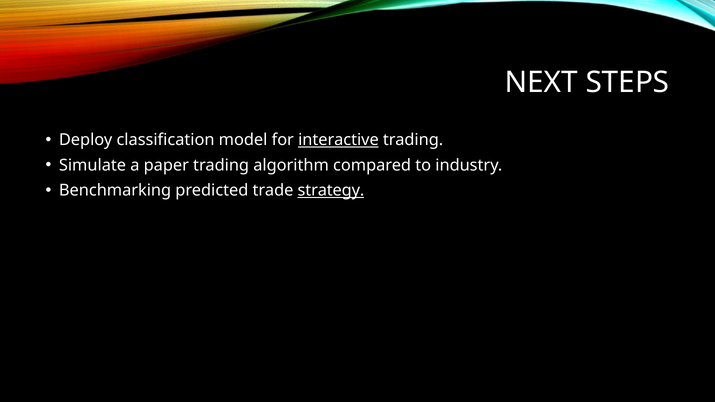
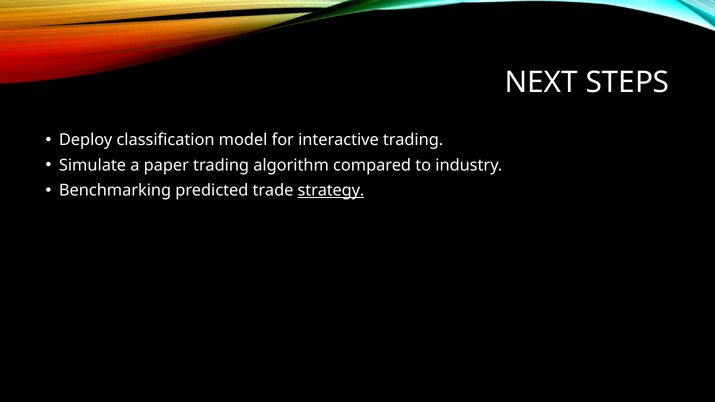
interactive underline: present -> none (338, 140)
